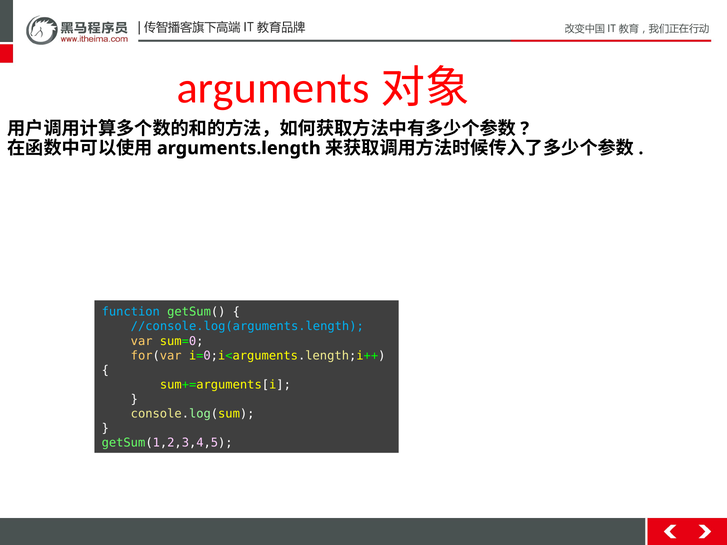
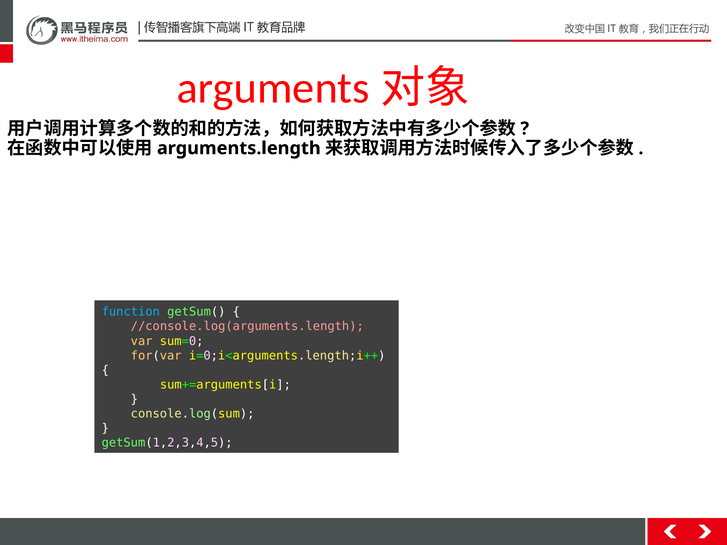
//console.log(arguments.length colour: light blue -> pink (247, 327)
